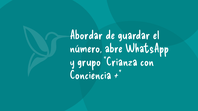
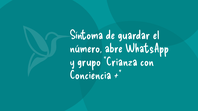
Abordar: Abordar -> Síntoma (86, 35)
